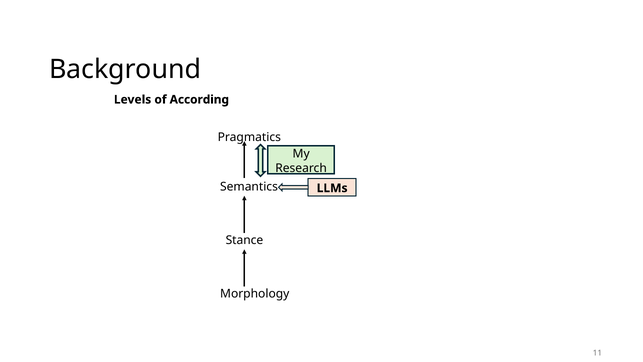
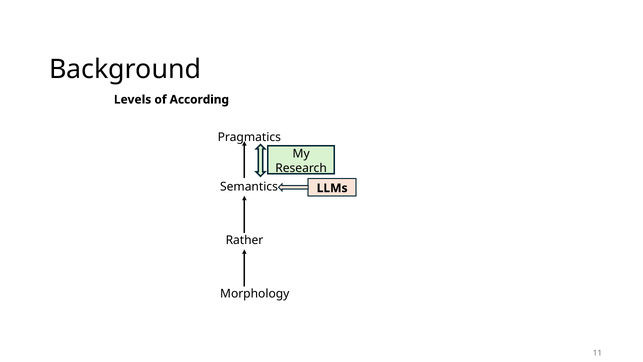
Stance: Stance -> Rather (244, 240)
